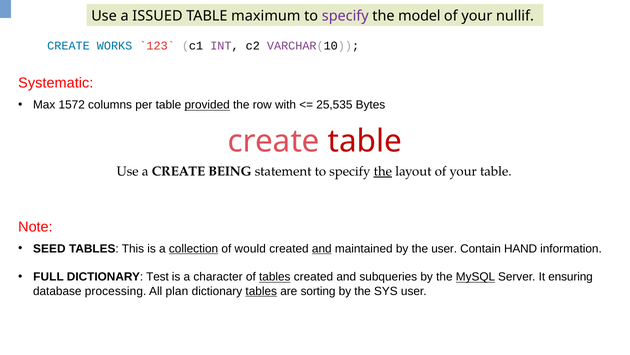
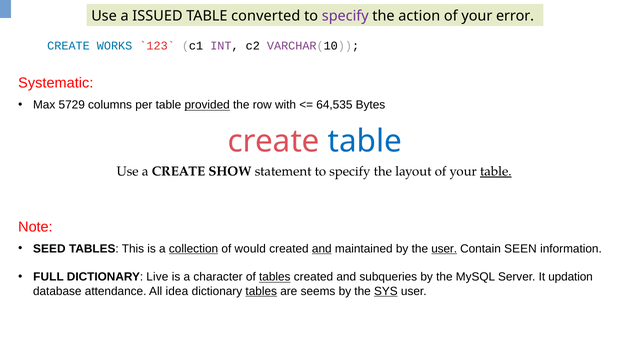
maximum: maximum -> converted (266, 16)
model: model -> action (419, 16)
nullif: nullif -> error (515, 16)
1572: 1572 -> 5729 (72, 105)
25,535: 25,535 -> 64,535 (334, 105)
table colour: red -> blue (365, 141)
BEING: BEING -> SHOW (230, 171)
the underline: present -> none (383, 171)
table underline: none -> present (496, 171)
user underline: none -> present (444, 248)
HAND: HAND -> SEEN (520, 248)
Test: Test -> Live (157, 277)
MySQL underline: present -> none (475, 277)
ensuring: ensuring -> updation (571, 277)
processing: processing -> attendance (116, 291)
plan: plan -> idea (177, 291)
sorting: sorting -> seems (318, 291)
SYS underline: none -> present (386, 291)
